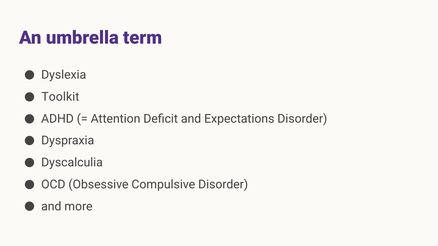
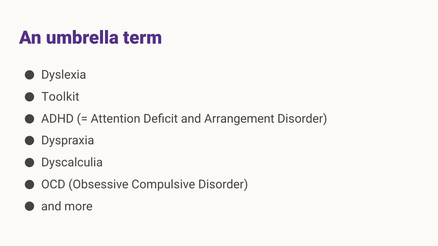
Expectations: Expectations -> Arrangement (239, 119)
